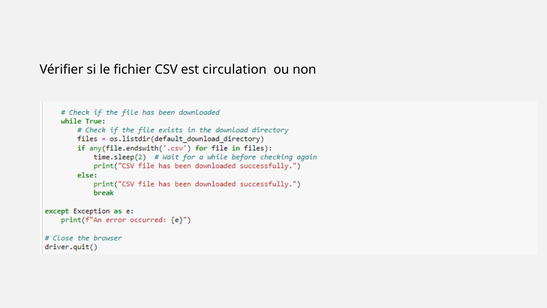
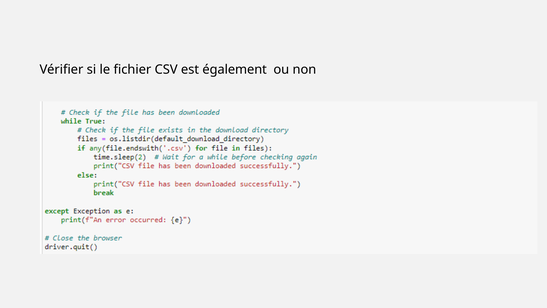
circulation: circulation -> également (235, 69)
